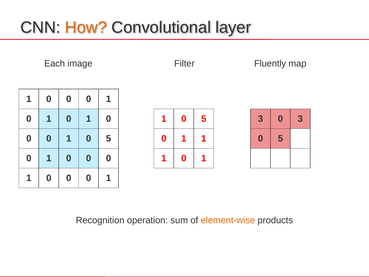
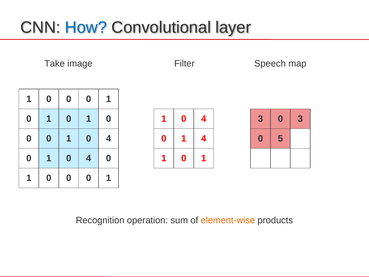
How colour: orange -> blue (86, 27)
Each: Each -> Take (55, 63)
Fluently: Fluently -> Speech (270, 63)
5: 5 -> 4 (204, 119)
5: 5 -> 4 (109, 139)
1: 1 -> 4 (204, 139)
0: 0 -> 4 (89, 158)
